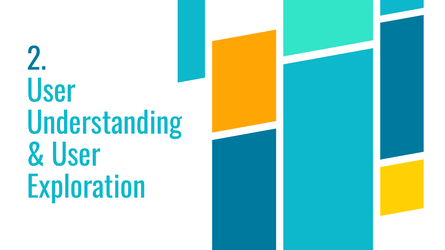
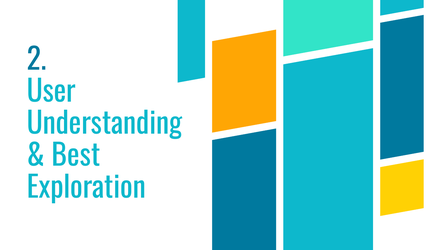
User: User -> Best (76, 156)
